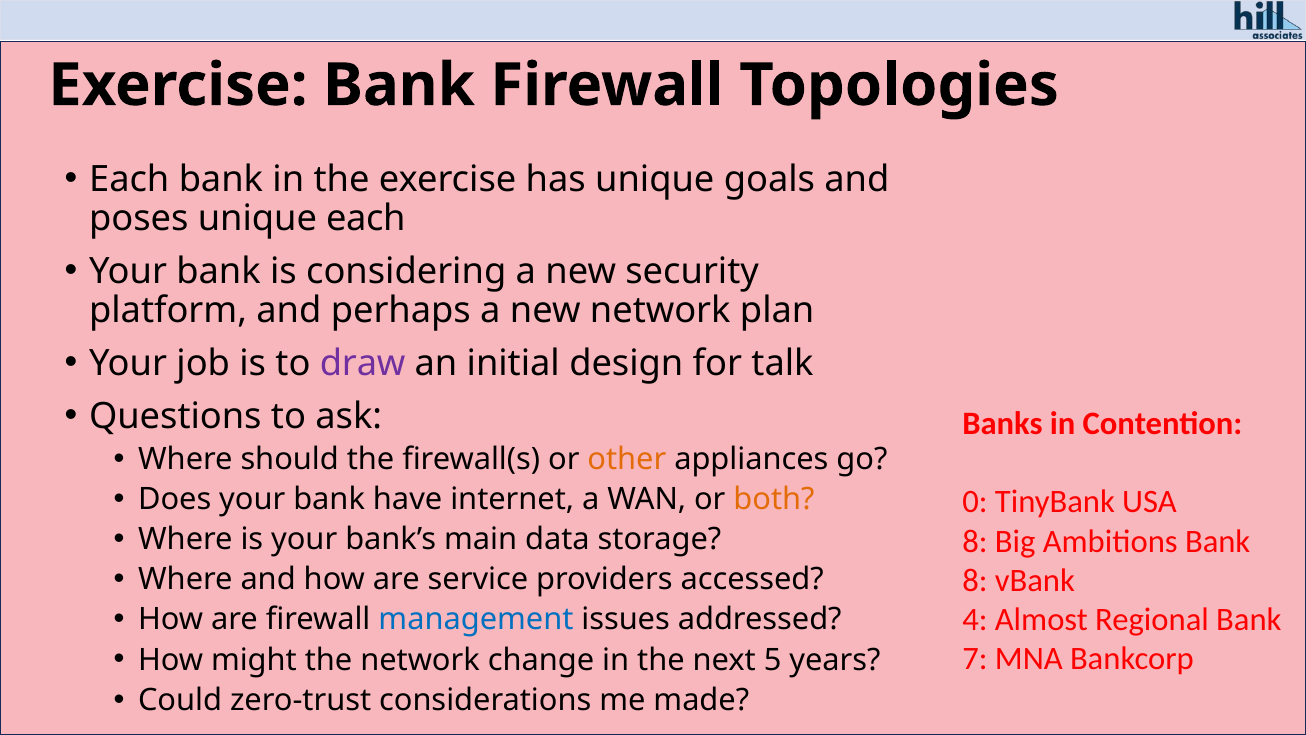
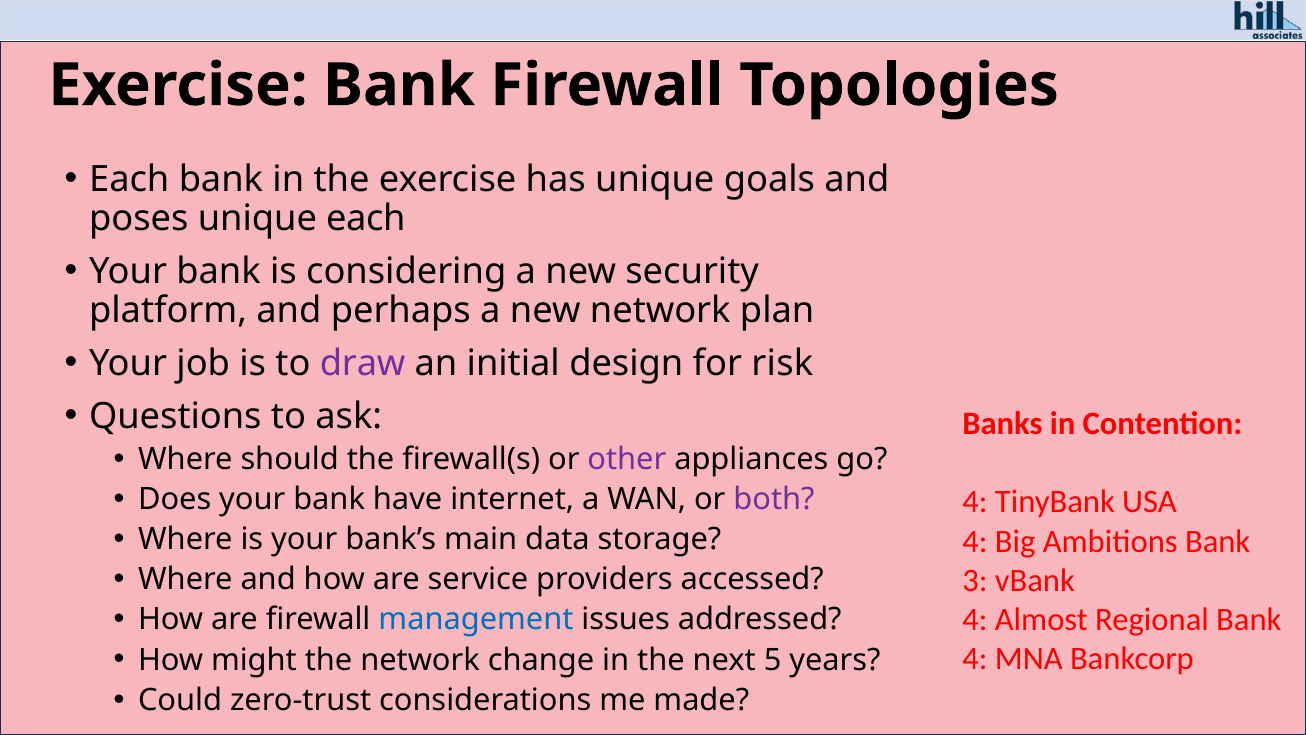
talk: talk -> risk (782, 363)
other colour: orange -> purple (627, 459)
both colour: orange -> purple (774, 499)
0: 0 -> 4 (975, 502)
8: 8 -> 4 (975, 541)
8: 8 -> 3 (975, 580)
7: 7 -> 4 (975, 659)
